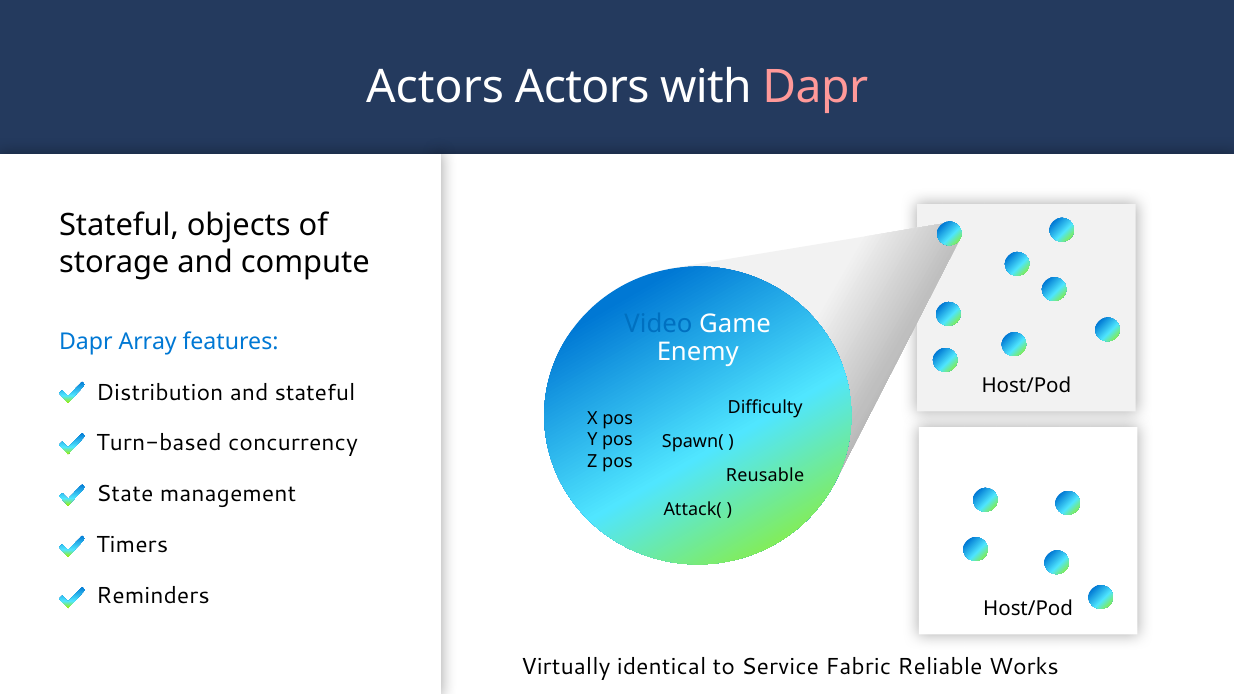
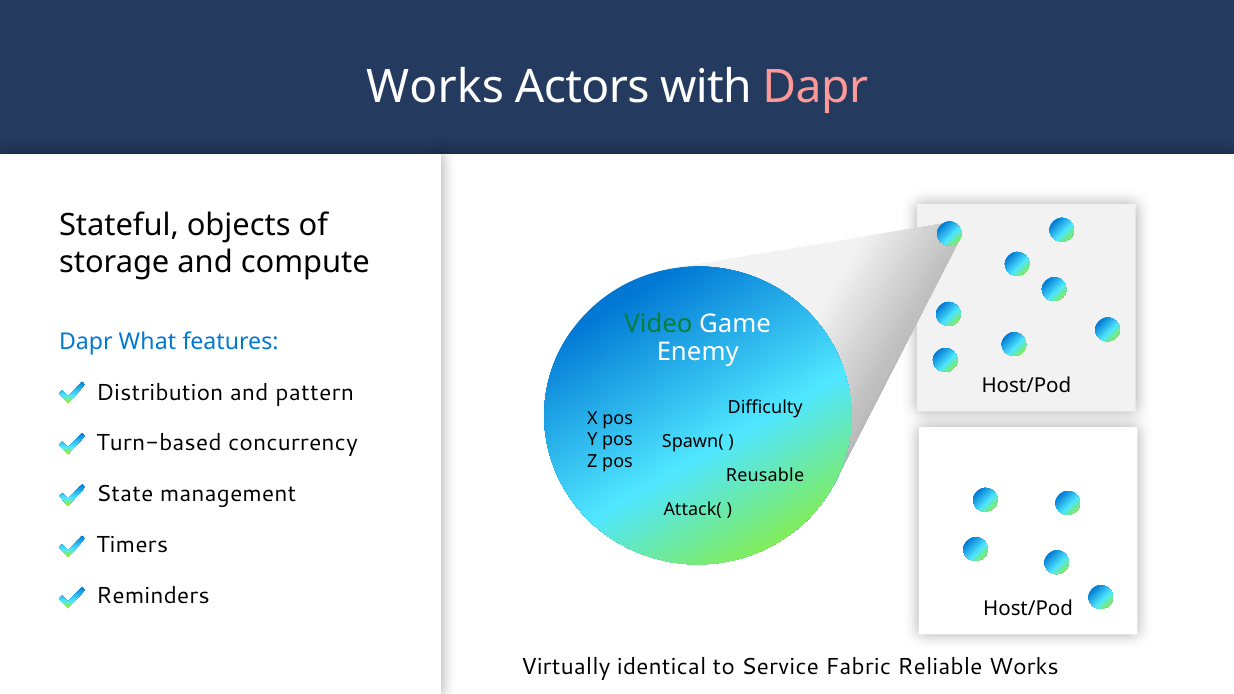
Actors: Actors -> Works (435, 87)
Video colour: blue -> green (658, 324)
Array: Array -> What (148, 342)
and stateful: stateful -> pattern (315, 392)
